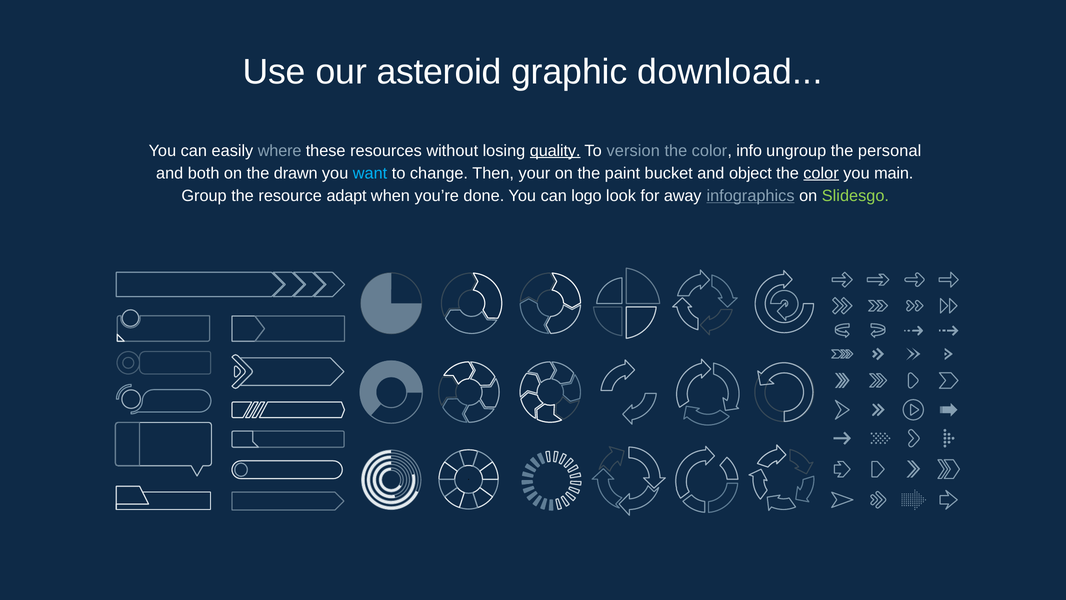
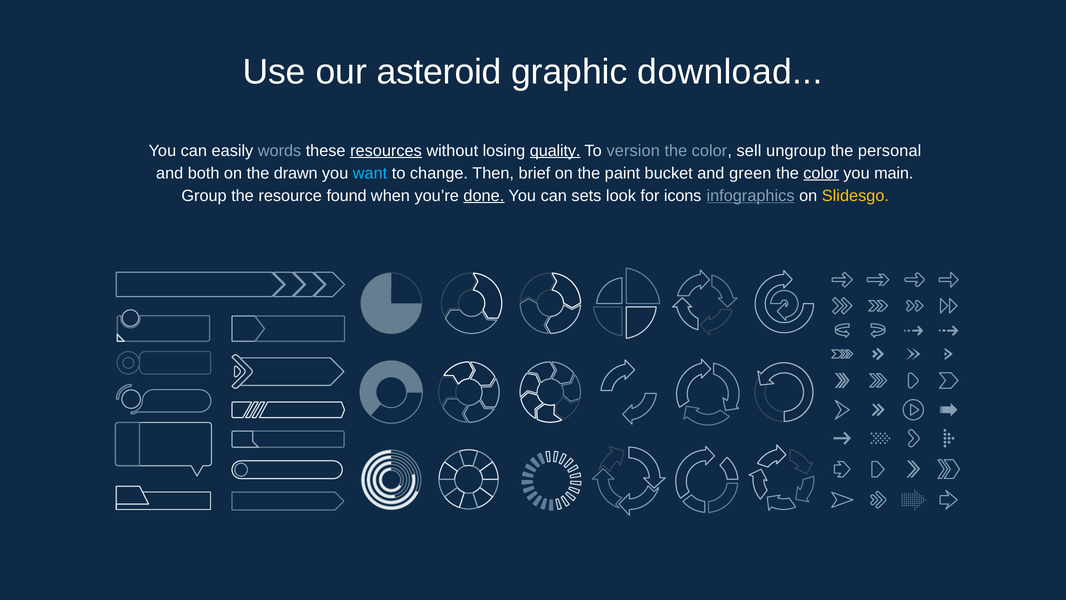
where: where -> words (280, 151)
resources underline: none -> present (386, 151)
info: info -> sell (749, 151)
your: your -> brief (534, 173)
object: object -> green (750, 173)
adapt: adapt -> found (347, 196)
done underline: none -> present (484, 196)
logo: logo -> sets (586, 196)
away: away -> icons (683, 196)
Slidesgo colour: light green -> yellow (855, 196)
